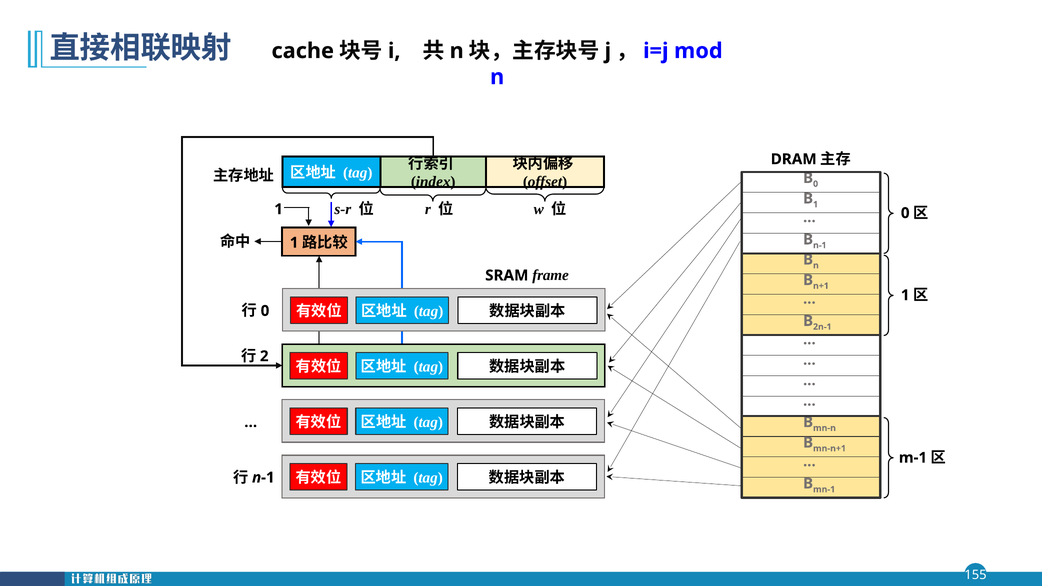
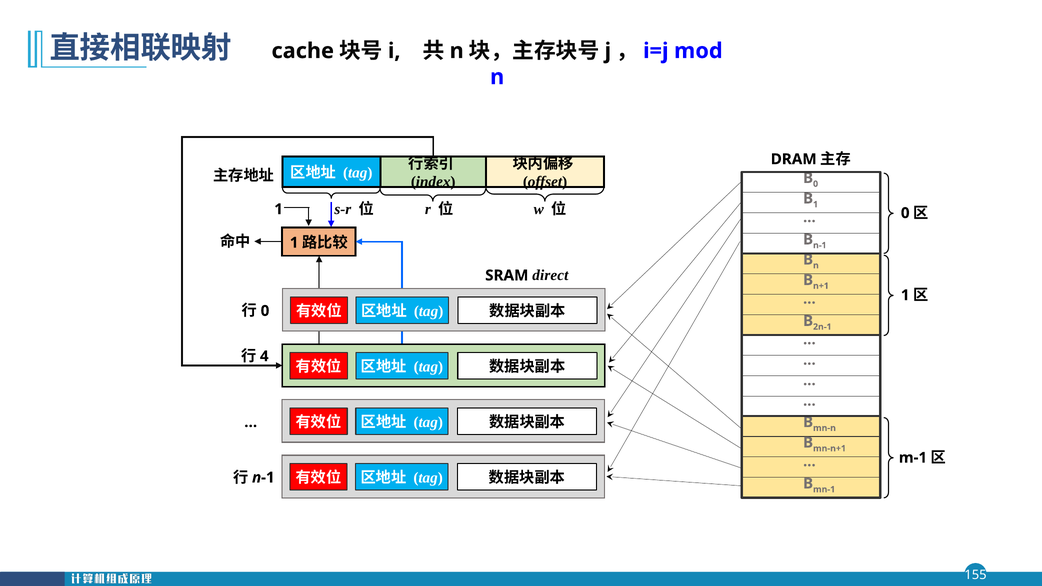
frame: frame -> direct (550, 275)
2: 2 -> 4 (264, 356)
